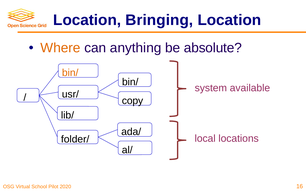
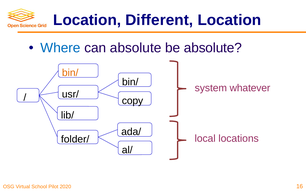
Bringing: Bringing -> Different (159, 20)
Where colour: orange -> blue (60, 48)
can anything: anything -> absolute (136, 48)
available: available -> whatever (250, 88)
